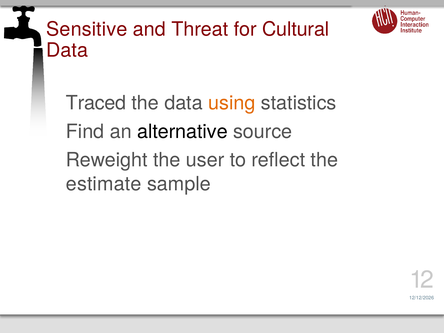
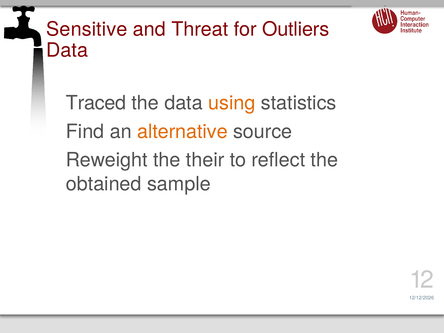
Cultural: Cultural -> Outliers (296, 29)
alternative colour: black -> orange (182, 132)
user: user -> their (205, 160)
estimate: estimate -> obtained (104, 184)
